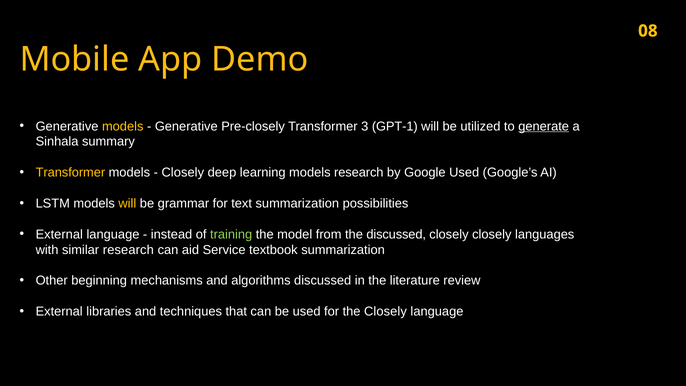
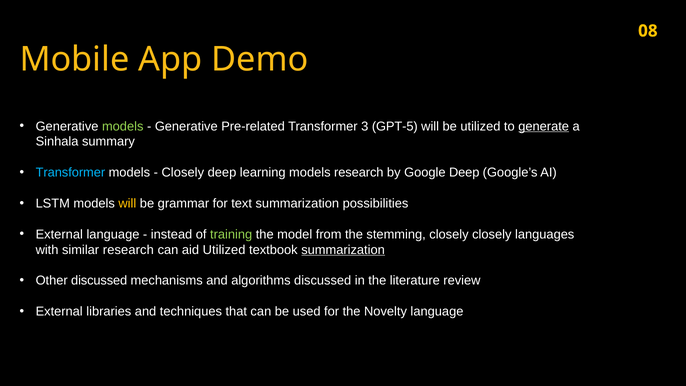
models colour: yellow -> light green (123, 126)
Pre-closely: Pre-closely -> Pre-related (253, 126)
GPT-1: GPT-1 -> GPT-5 (395, 126)
Transformer colour: yellow -> light blue (70, 173)
Google Used: Used -> Deep (464, 173)
the discussed: discussed -> stemming (396, 234)
aid Service: Service -> Utilized (224, 250)
summarization underline: none -> present (343, 250)
Other beginning: beginning -> discussed (99, 281)
the Closely: Closely -> Novelty (386, 311)
